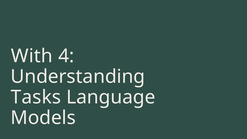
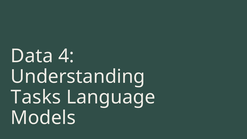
With: With -> Data (32, 56)
